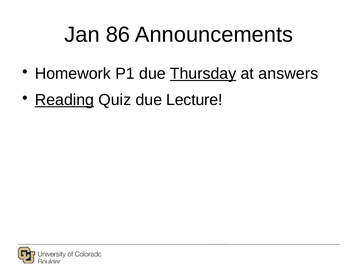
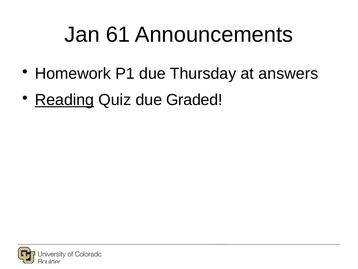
86: 86 -> 61 (118, 35)
Thursday underline: present -> none (203, 73)
Lecture: Lecture -> Graded (194, 100)
